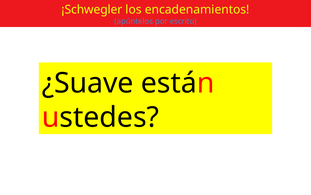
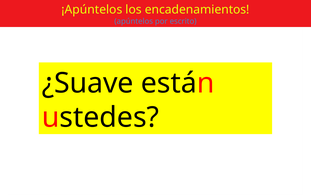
¡Schwegler: ¡Schwegler -> ¡Apúntelos (92, 10)
